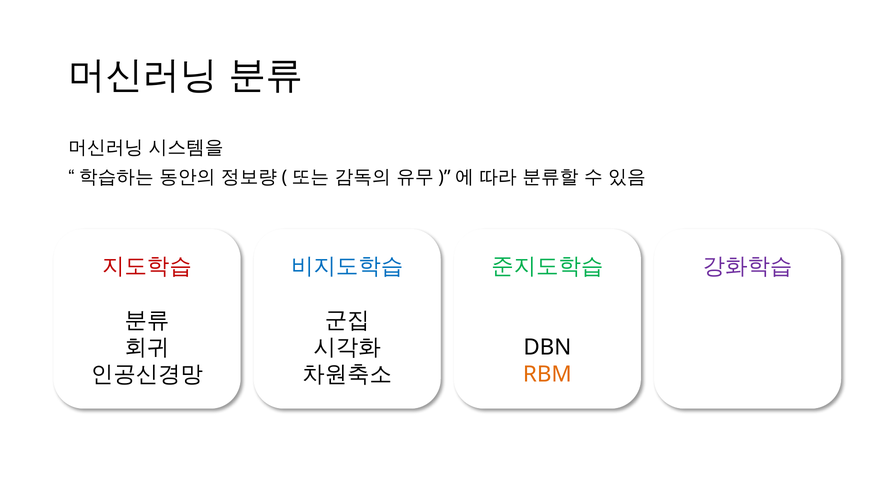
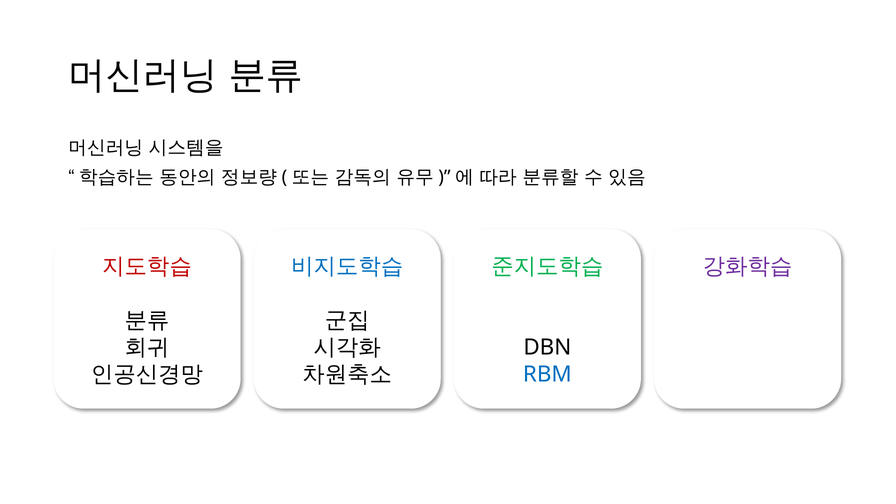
RBM colour: orange -> blue (547, 374)
